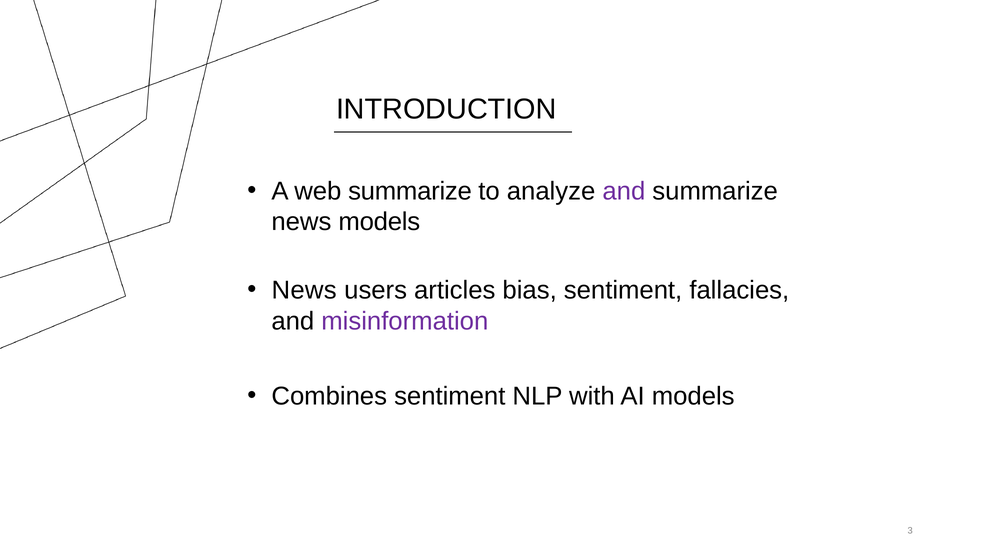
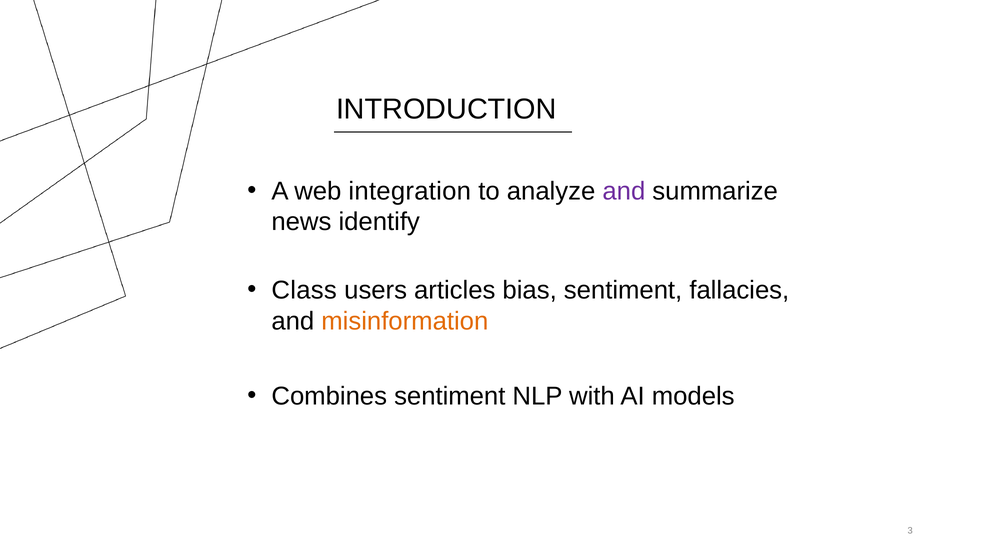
web summarize: summarize -> integration (410, 191)
news models: models -> identify (379, 222)
News: News -> Class (304, 290)
misinformation colour: purple -> orange (405, 321)
